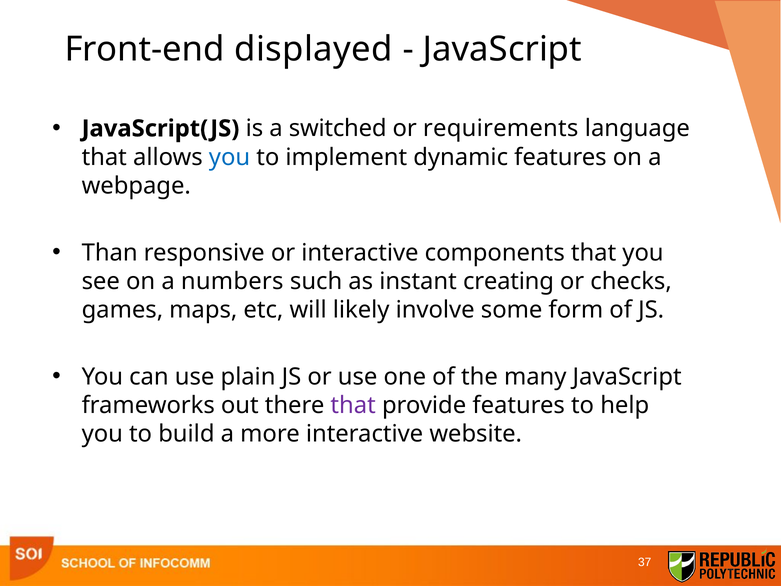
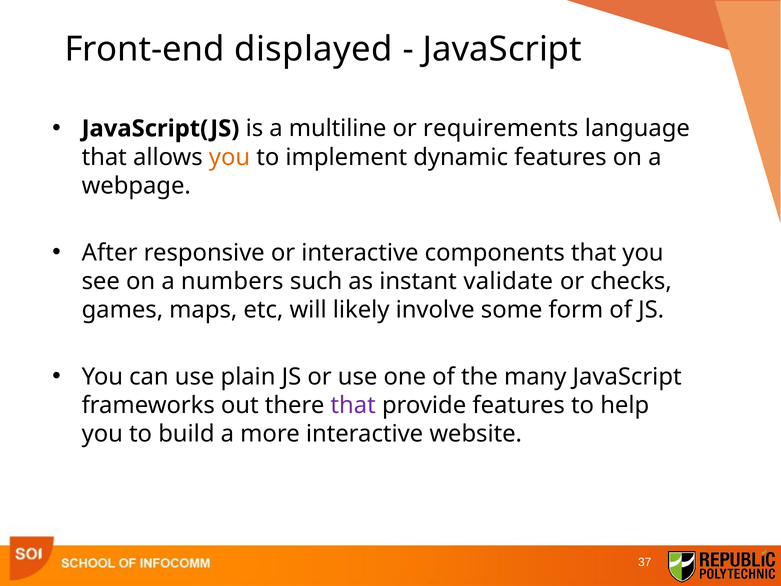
switched: switched -> multiline (338, 128)
you colour: blue -> orange (230, 157)
Than: Than -> After (110, 253)
creating: creating -> validate (508, 281)
